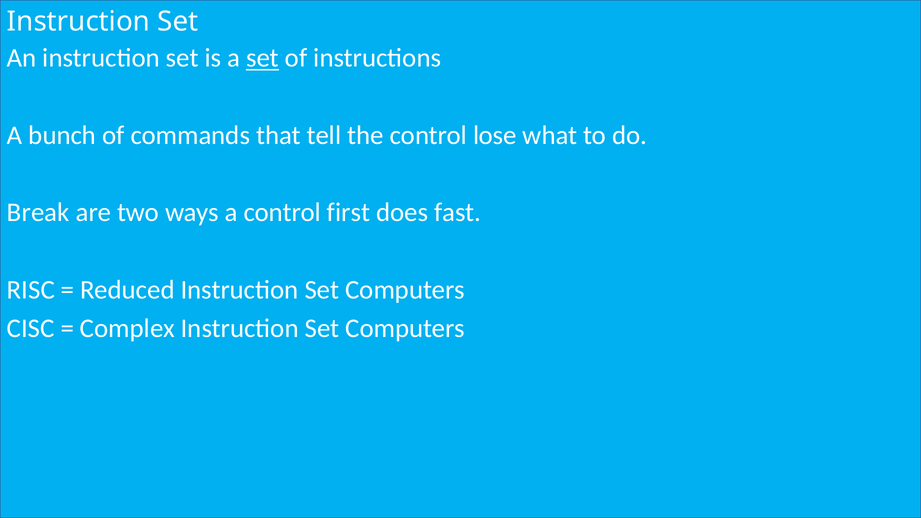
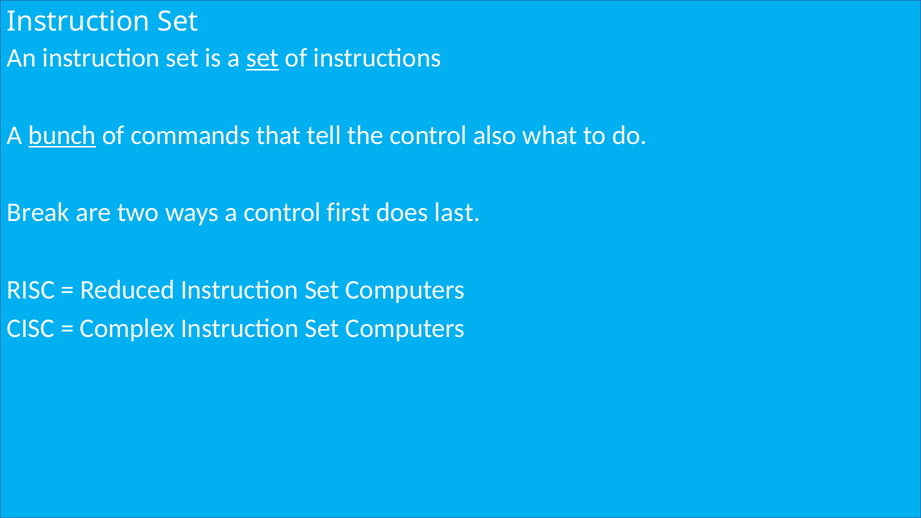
bunch underline: none -> present (62, 135)
lose: lose -> also (495, 135)
fast: fast -> last (458, 213)
